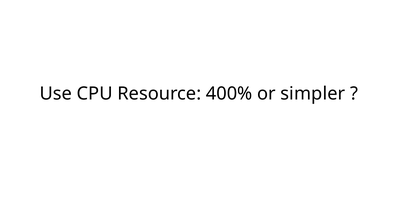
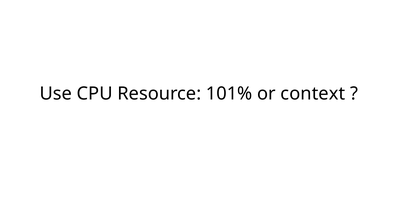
400%: 400% -> 101% (229, 94)
simpler: simpler -> context (313, 94)
